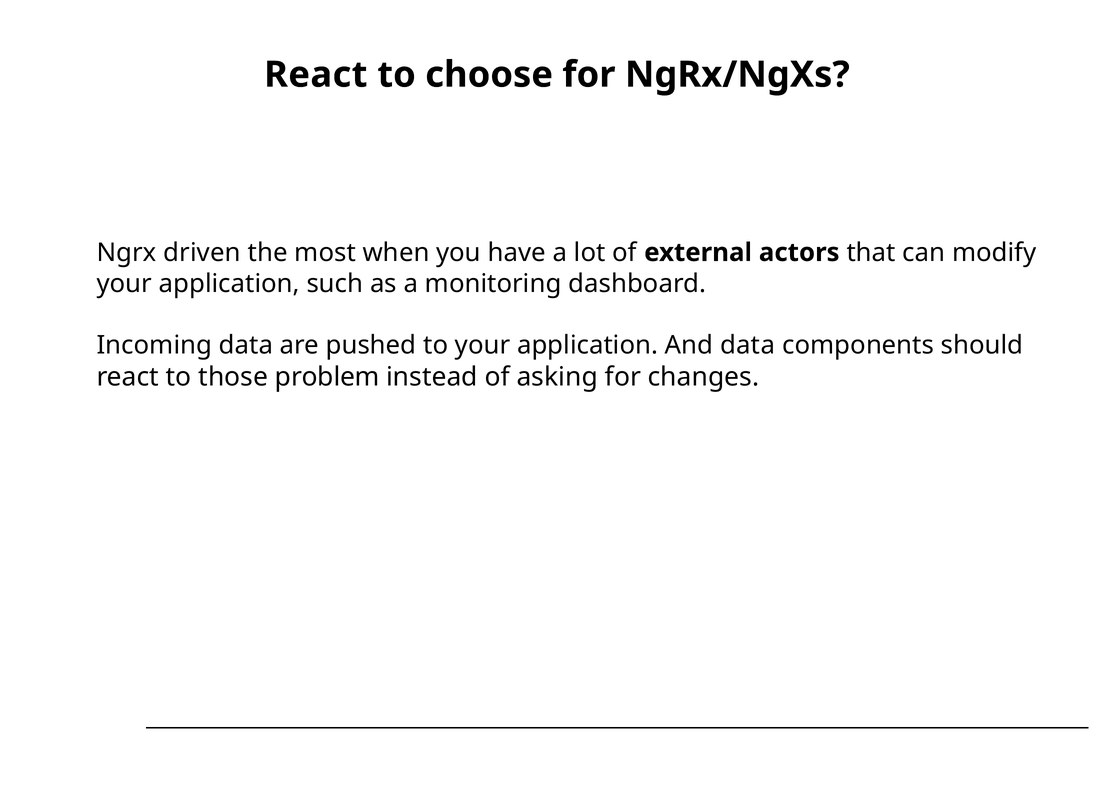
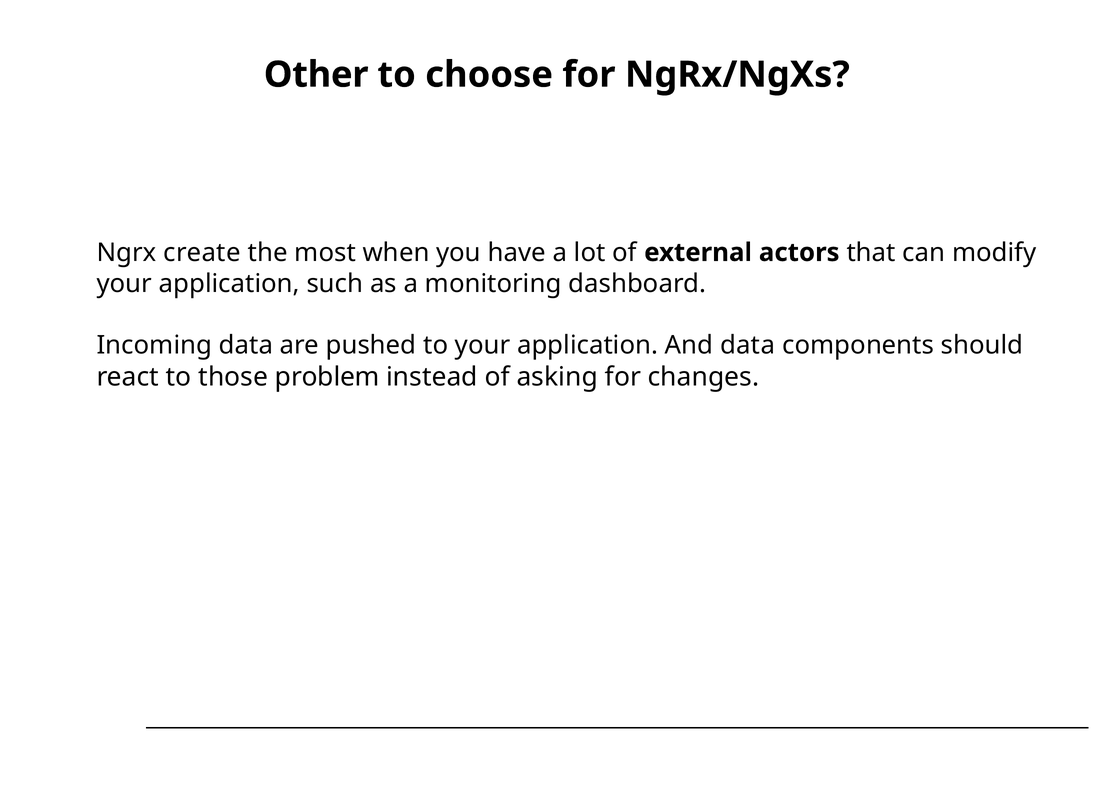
React: React -> Other (316, 75)
driven: driven -> create (202, 252)
